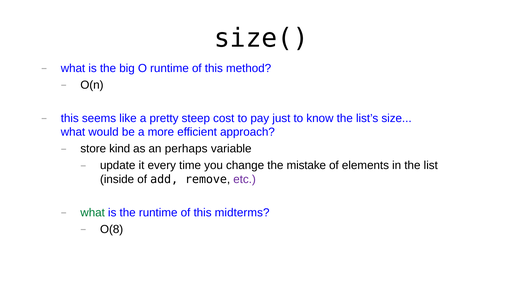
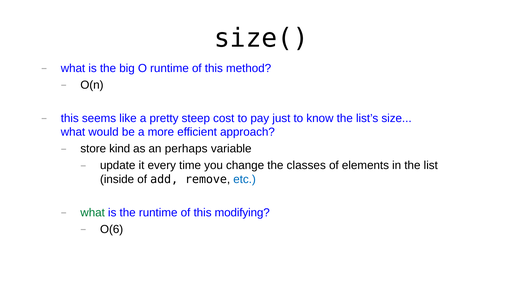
mistake: mistake -> classes (306, 166)
etc colour: purple -> blue (245, 179)
midterms: midterms -> modifying (242, 213)
O(8: O(8 -> O(6 (112, 229)
